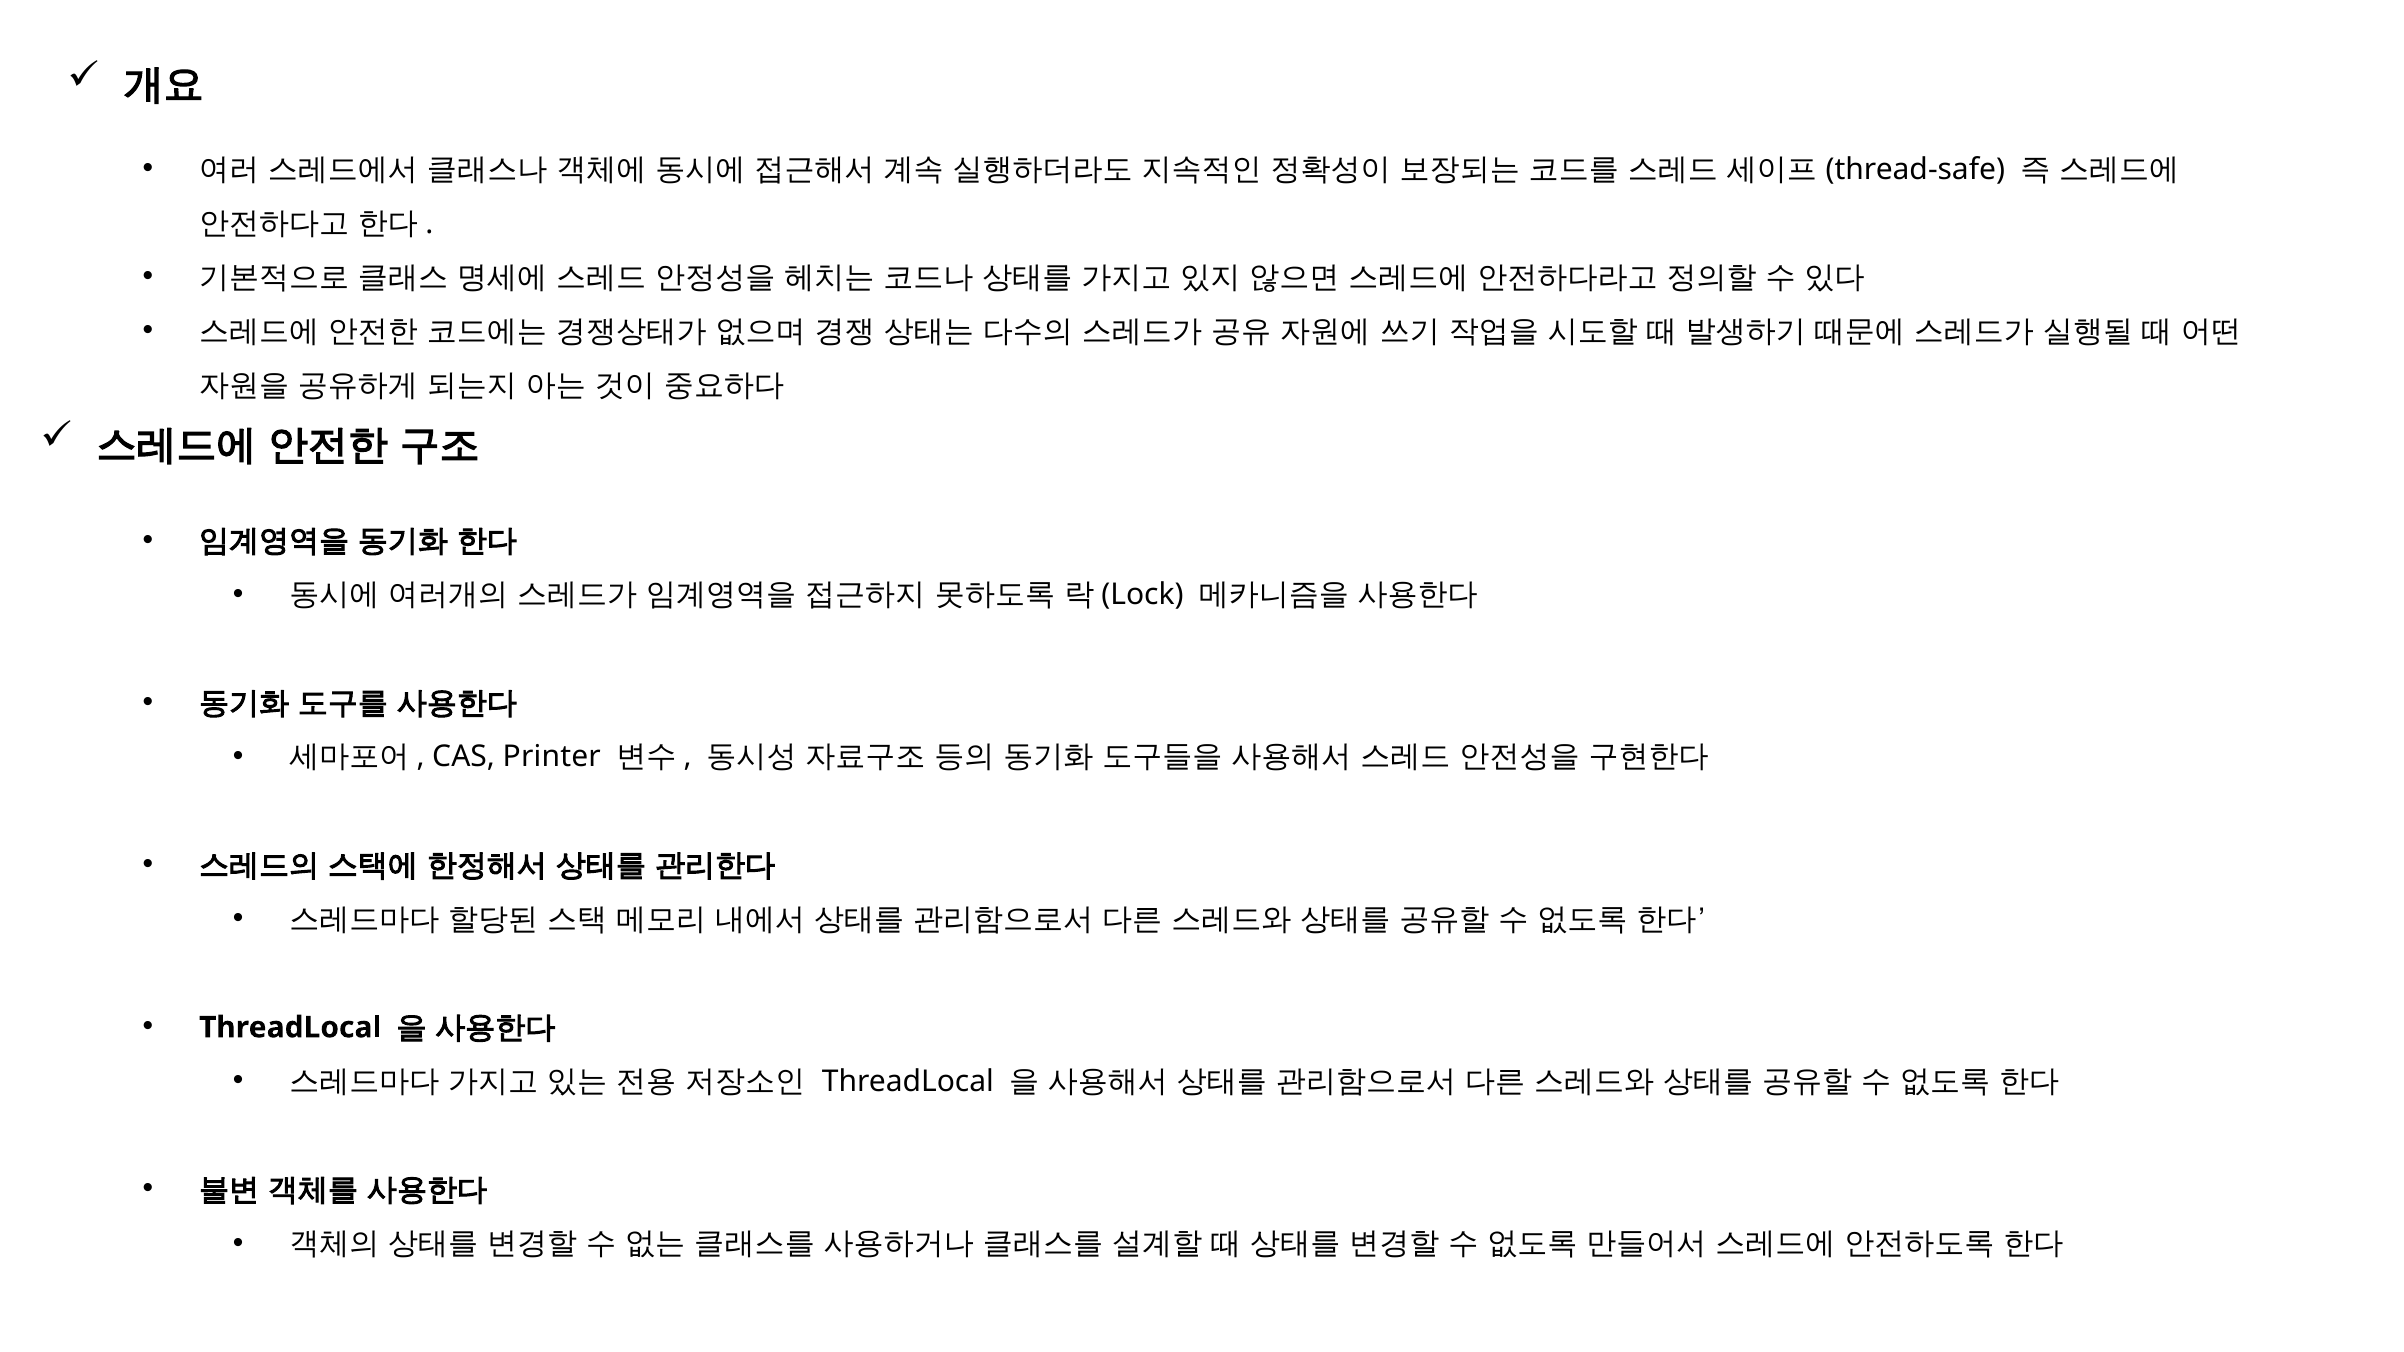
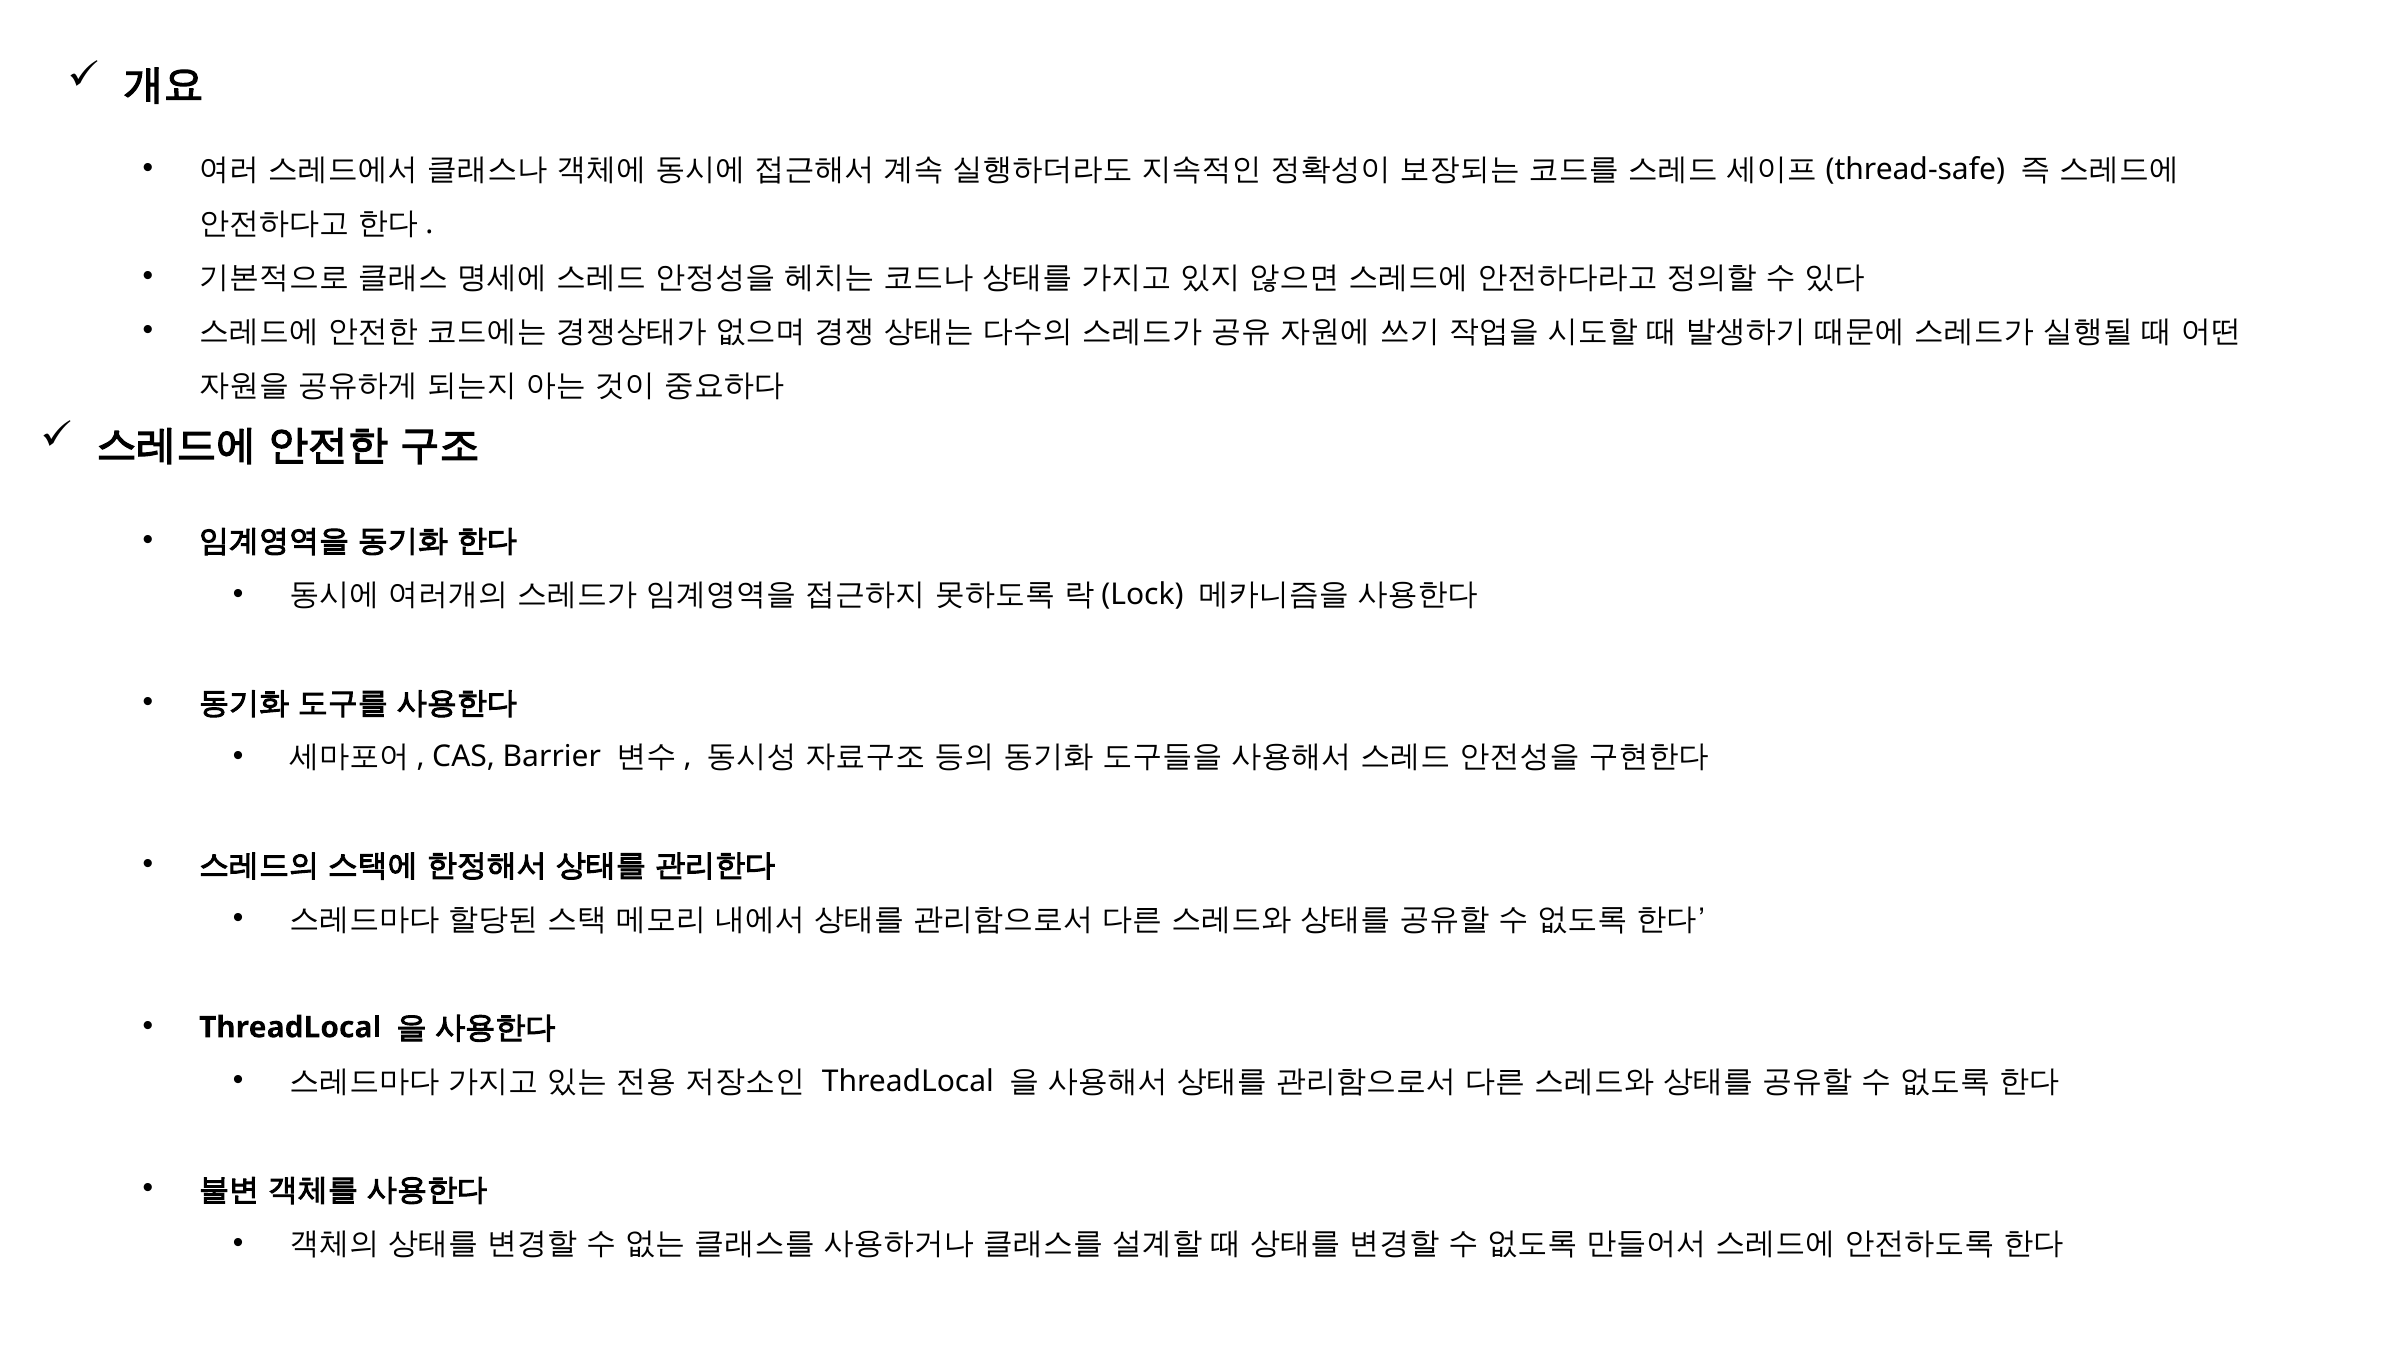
Printer: Printer -> Barrier (552, 757)
